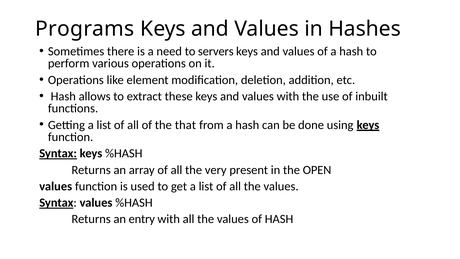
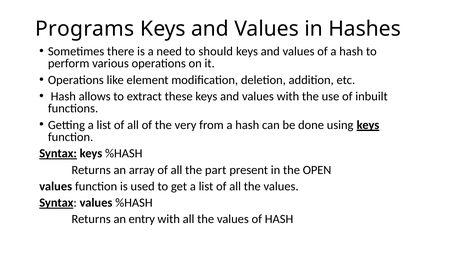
servers: servers -> should (216, 51)
that: that -> very (186, 125)
very: very -> part (216, 170)
